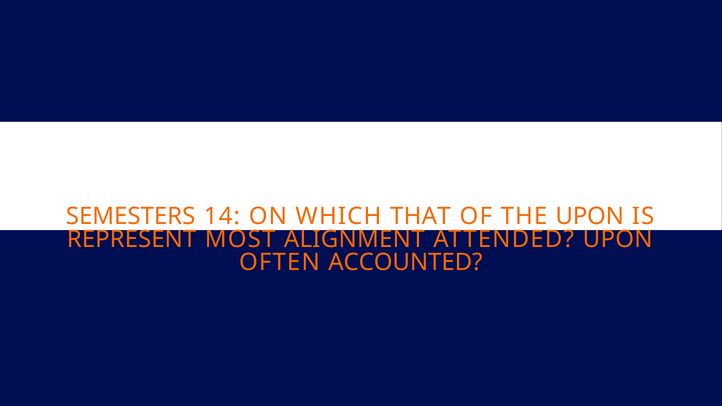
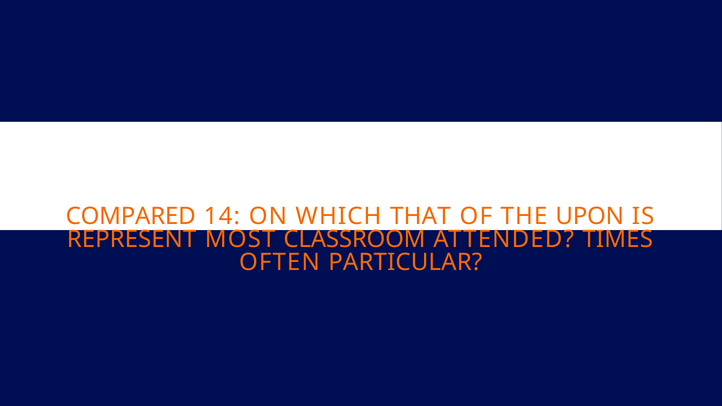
SEMESTERS: SEMESTERS -> COMPARED (131, 216)
ALIGNMENT: ALIGNMENT -> CLASSROOM (355, 239)
ATTENDED UPON: UPON -> TIMES (618, 239)
ACCOUNTED: ACCOUNTED -> PARTICULAR (405, 263)
